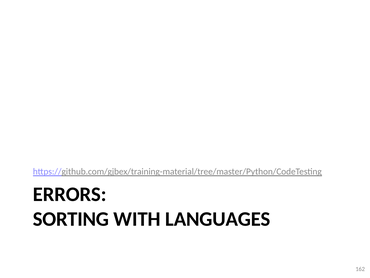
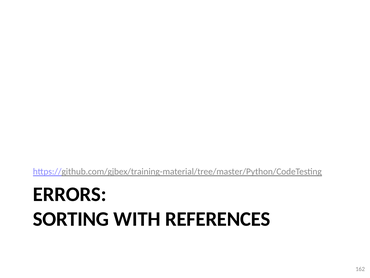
LANGUAGES: LANGUAGES -> REFERENCES (218, 219)
